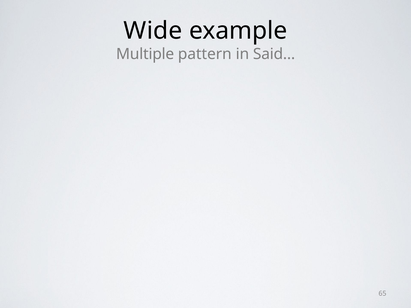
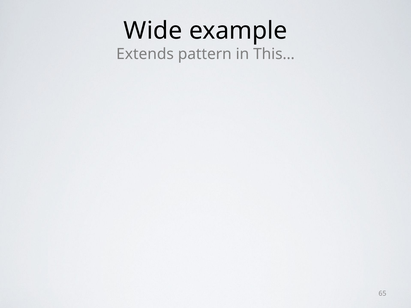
Multiple: Multiple -> Extends (145, 54)
Said…: Said… -> This… (274, 54)
